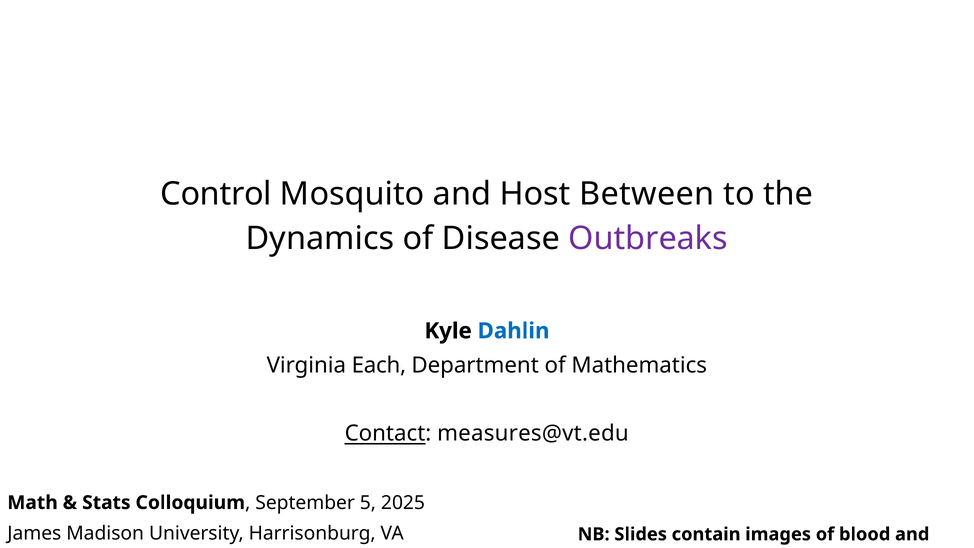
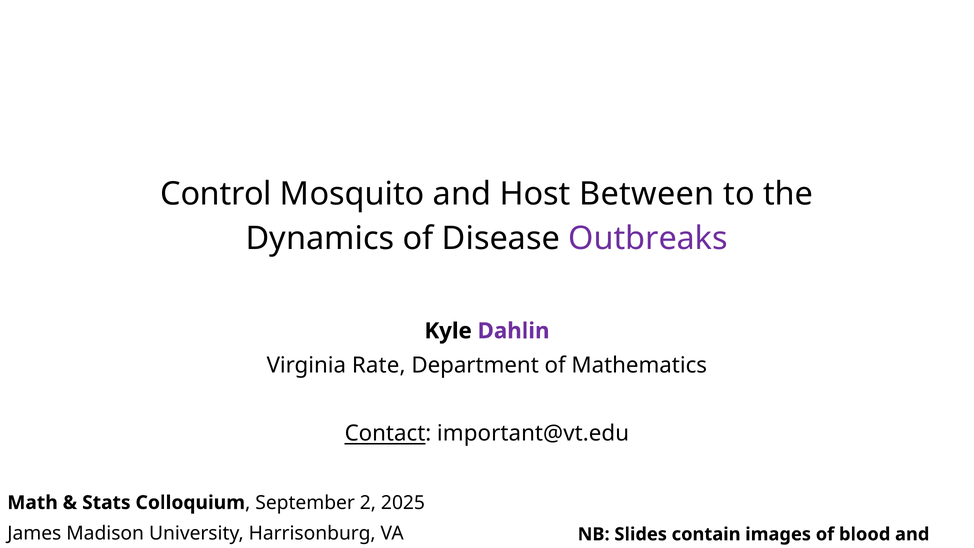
Dahlin colour: blue -> purple (514, 331)
Each: Each -> Rate (379, 365)
measures@vt.edu: measures@vt.edu -> important@vt.edu (533, 434)
5: 5 -> 2 (368, 503)
